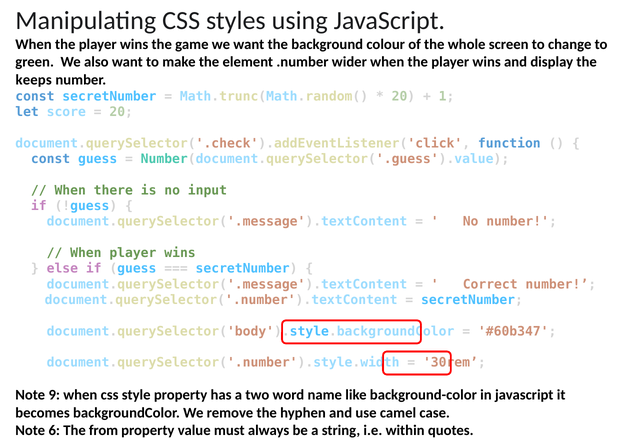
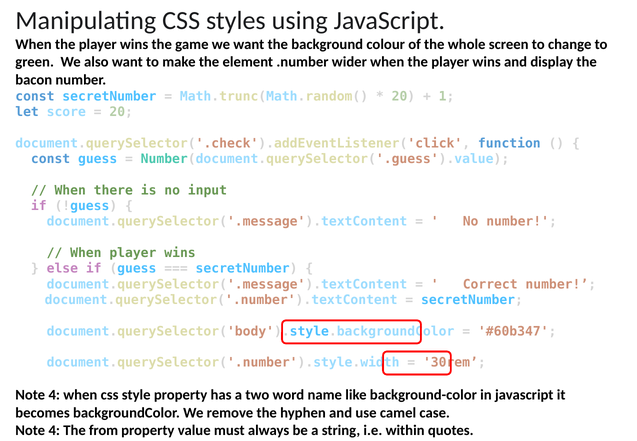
keeps: keeps -> bacon (34, 80)
9: 9 -> 4 (54, 395)
6: 6 -> 4 (54, 430)
